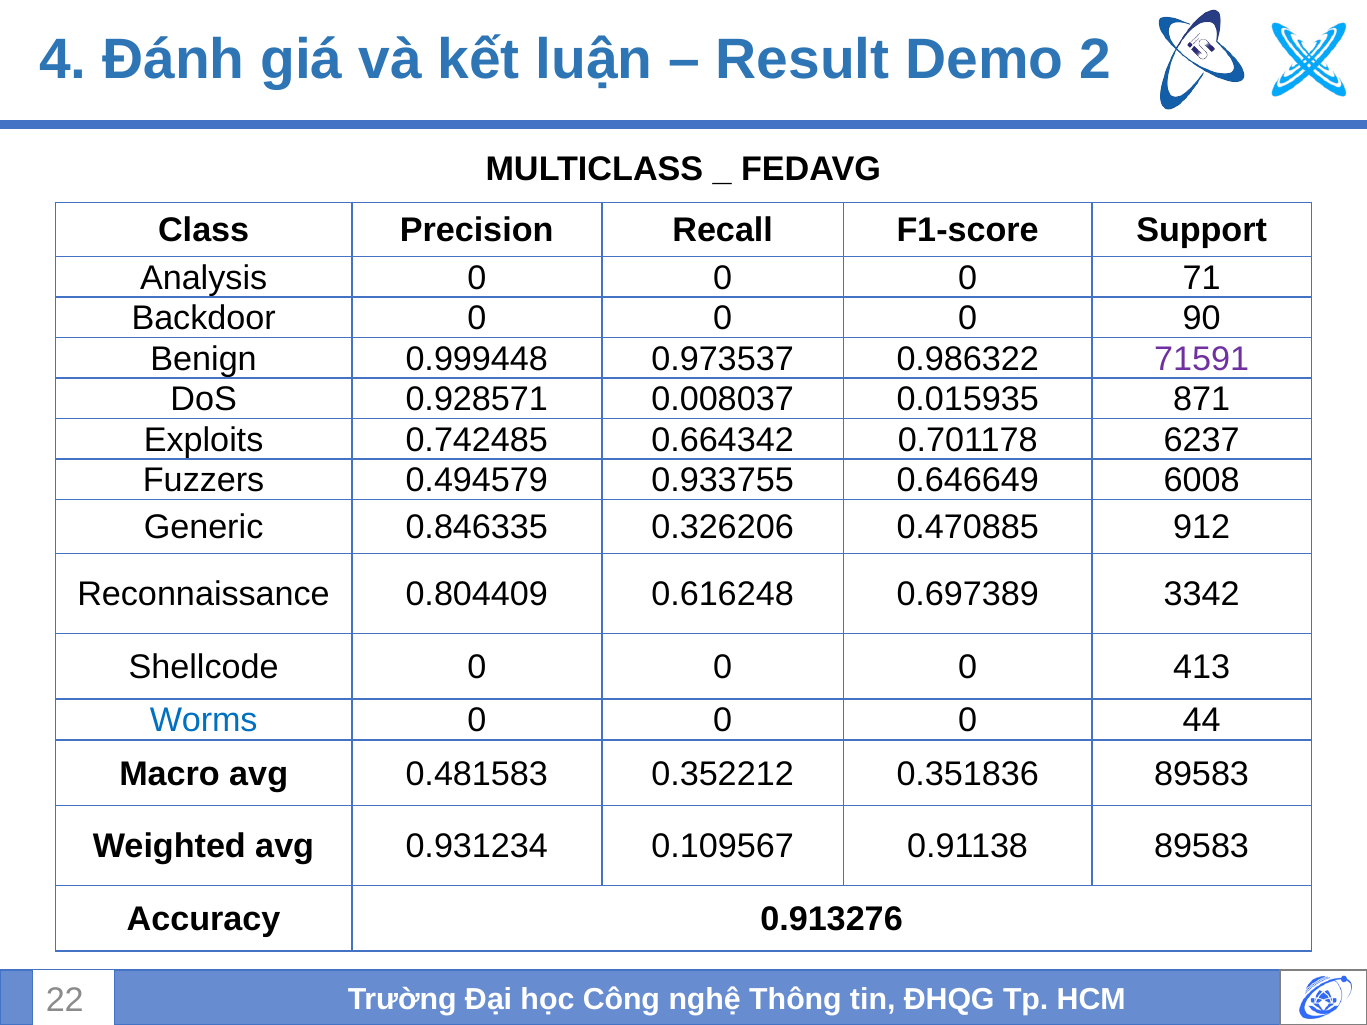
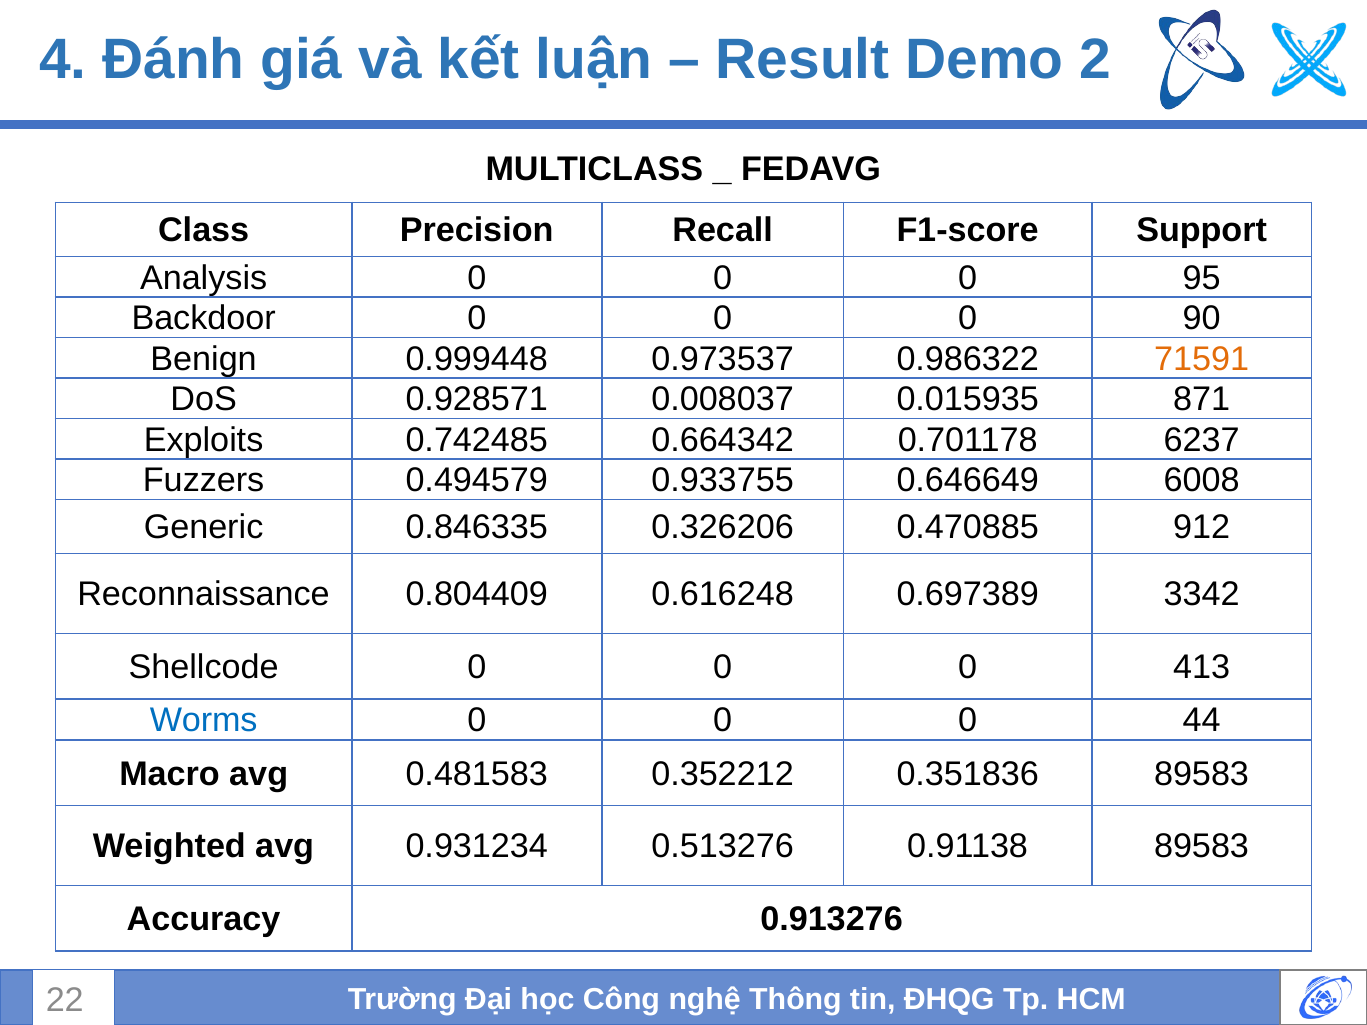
71: 71 -> 95 (1202, 278)
71591 colour: purple -> orange (1202, 359)
0.109567: 0.109567 -> 0.513276 (723, 847)
